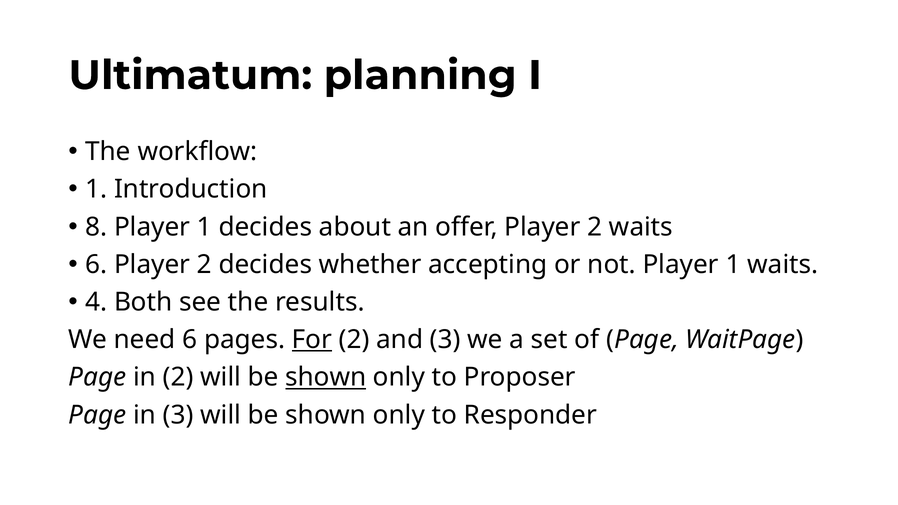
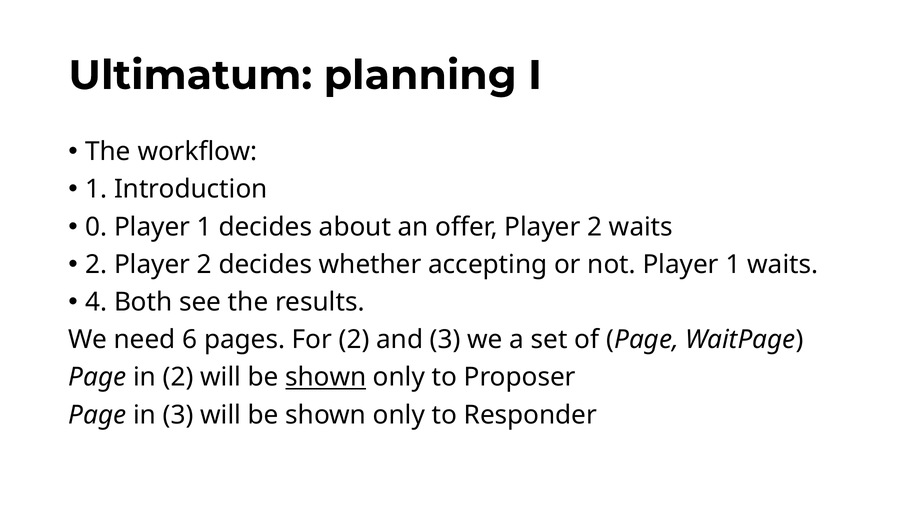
8: 8 -> 0 (96, 227)
6: 6 -> 2 (96, 265)
For underline: present -> none (312, 340)
